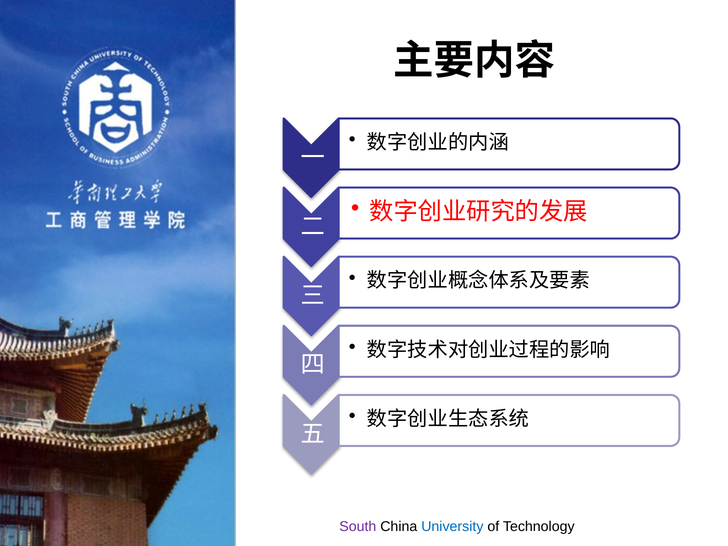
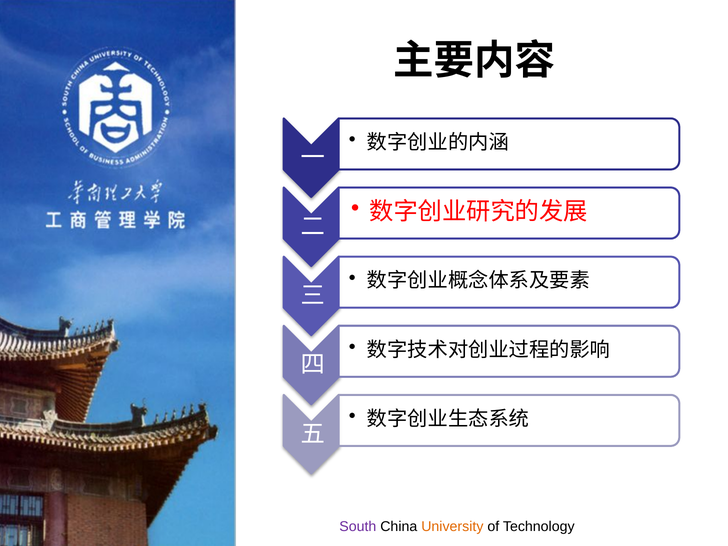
University colour: blue -> orange (452, 526)
